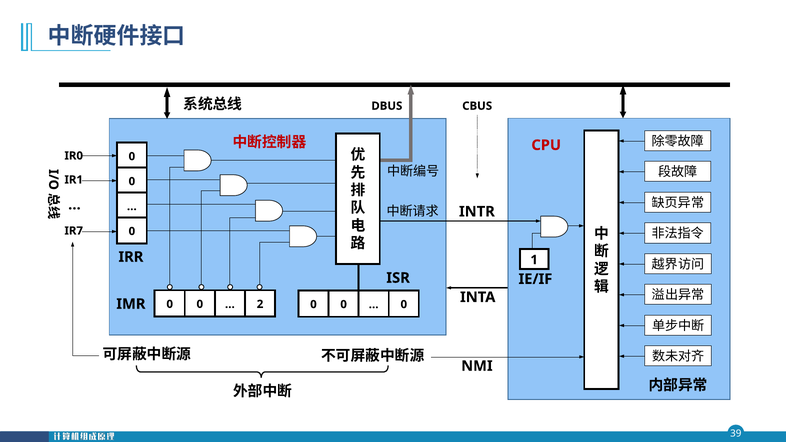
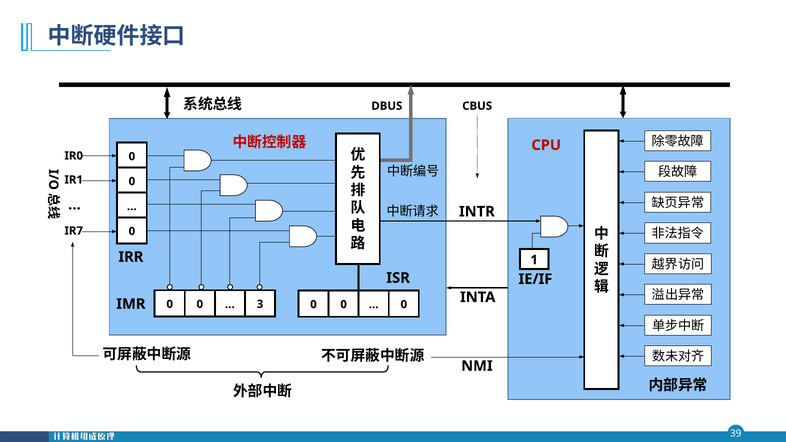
2: 2 -> 3 (260, 304)
